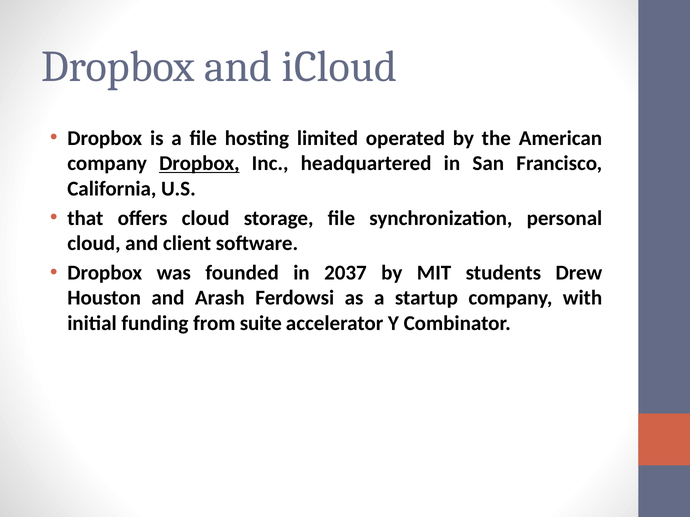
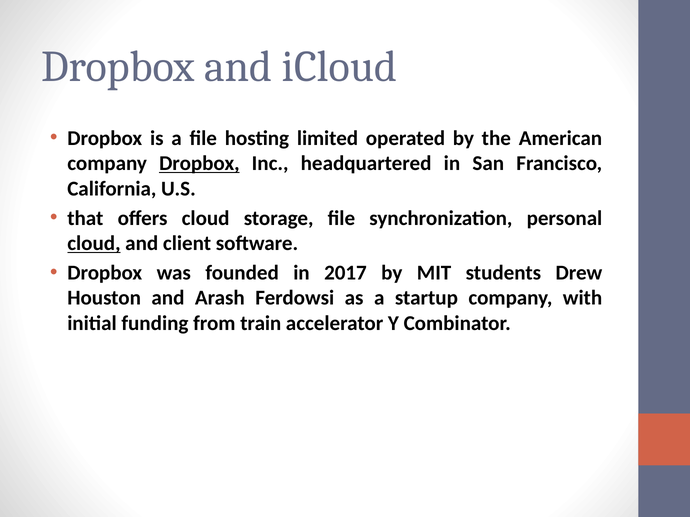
cloud underline: none -> present (94, 244)
2037: 2037 -> 2017 (345, 273)
suite: suite -> train (261, 324)
